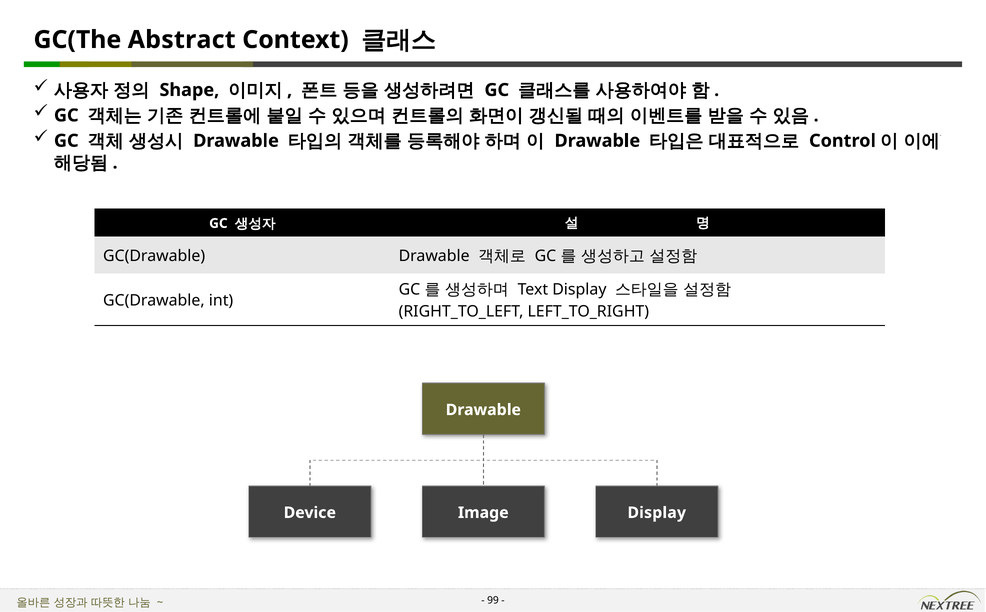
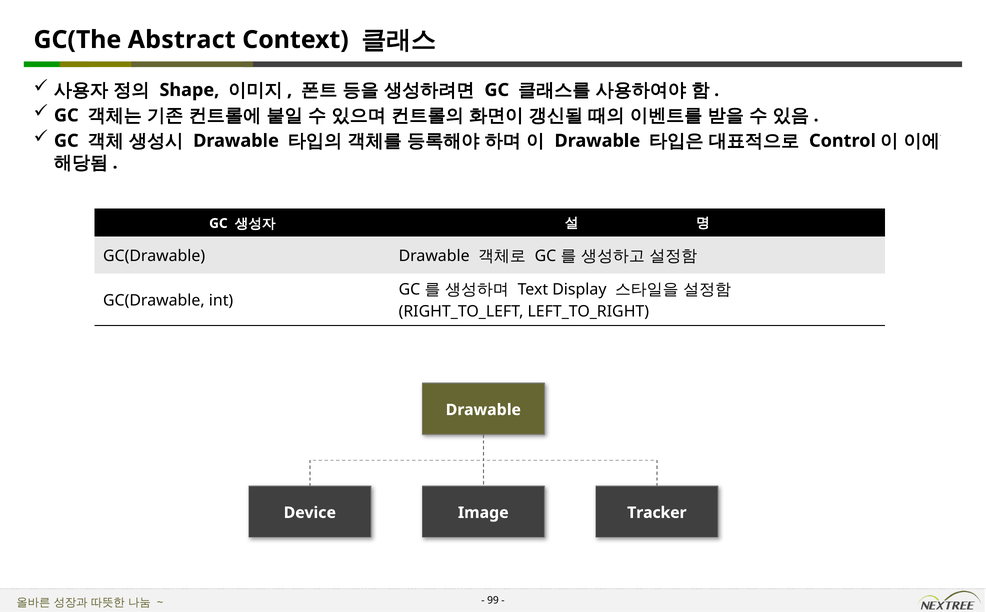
Image Display: Display -> Tracker (657, 513)
